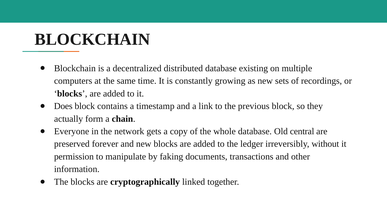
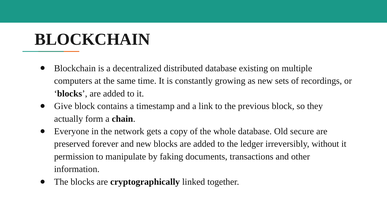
Does: Does -> Give (63, 106)
central: central -> secure (302, 131)
